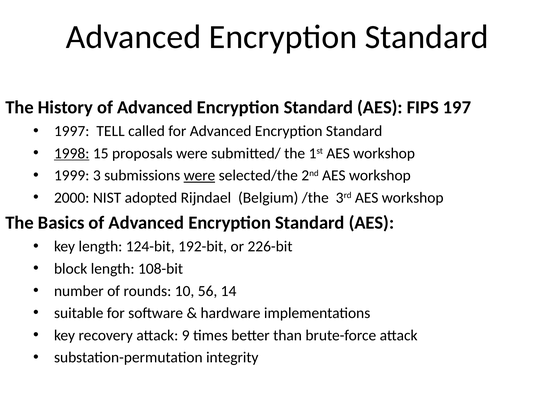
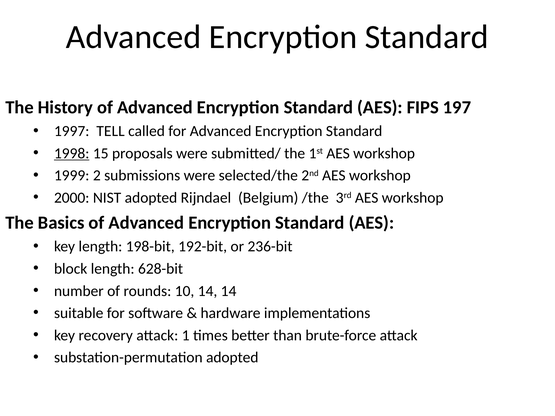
3: 3 -> 2 (97, 176)
were underline: present -> none (199, 176)
124-bit: 124-bit -> 198-bit (150, 247)
226-bit: 226-bit -> 236-bit (270, 247)
108-bit: 108-bit -> 628-bit (161, 269)
10 56: 56 -> 14 (208, 291)
9: 9 -> 1 (186, 335)
substation-permutation integrity: integrity -> adopted (232, 358)
